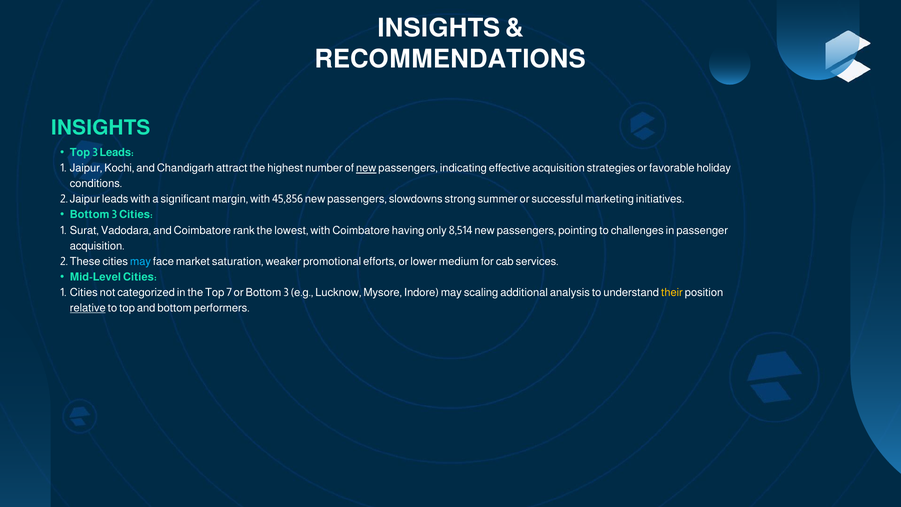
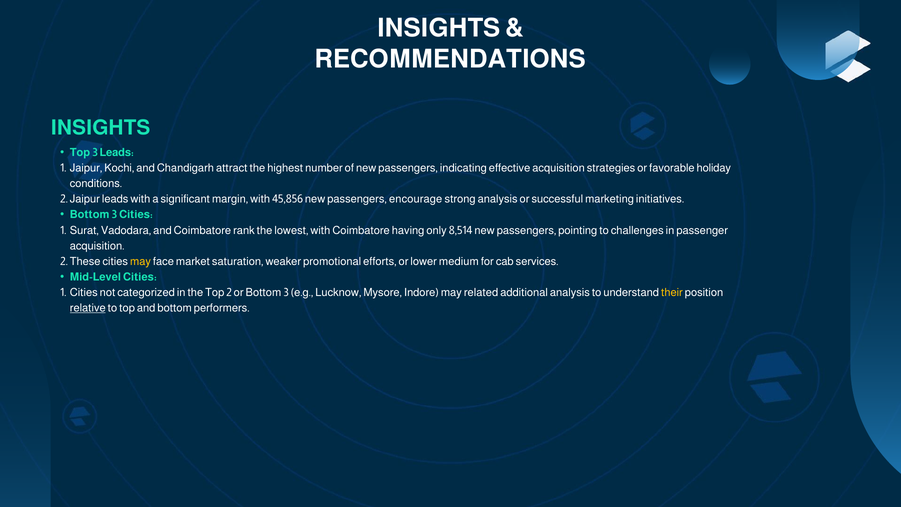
new underline: present -> none (366, 168)
slowdowns: slowdowns -> encourage (416, 199)
strong summer: summer -> analysis (498, 199)
may colour: light blue -> yellow (140, 261)
7: 7 -> 2 (229, 292)
scaling: scaling -> related (481, 292)
